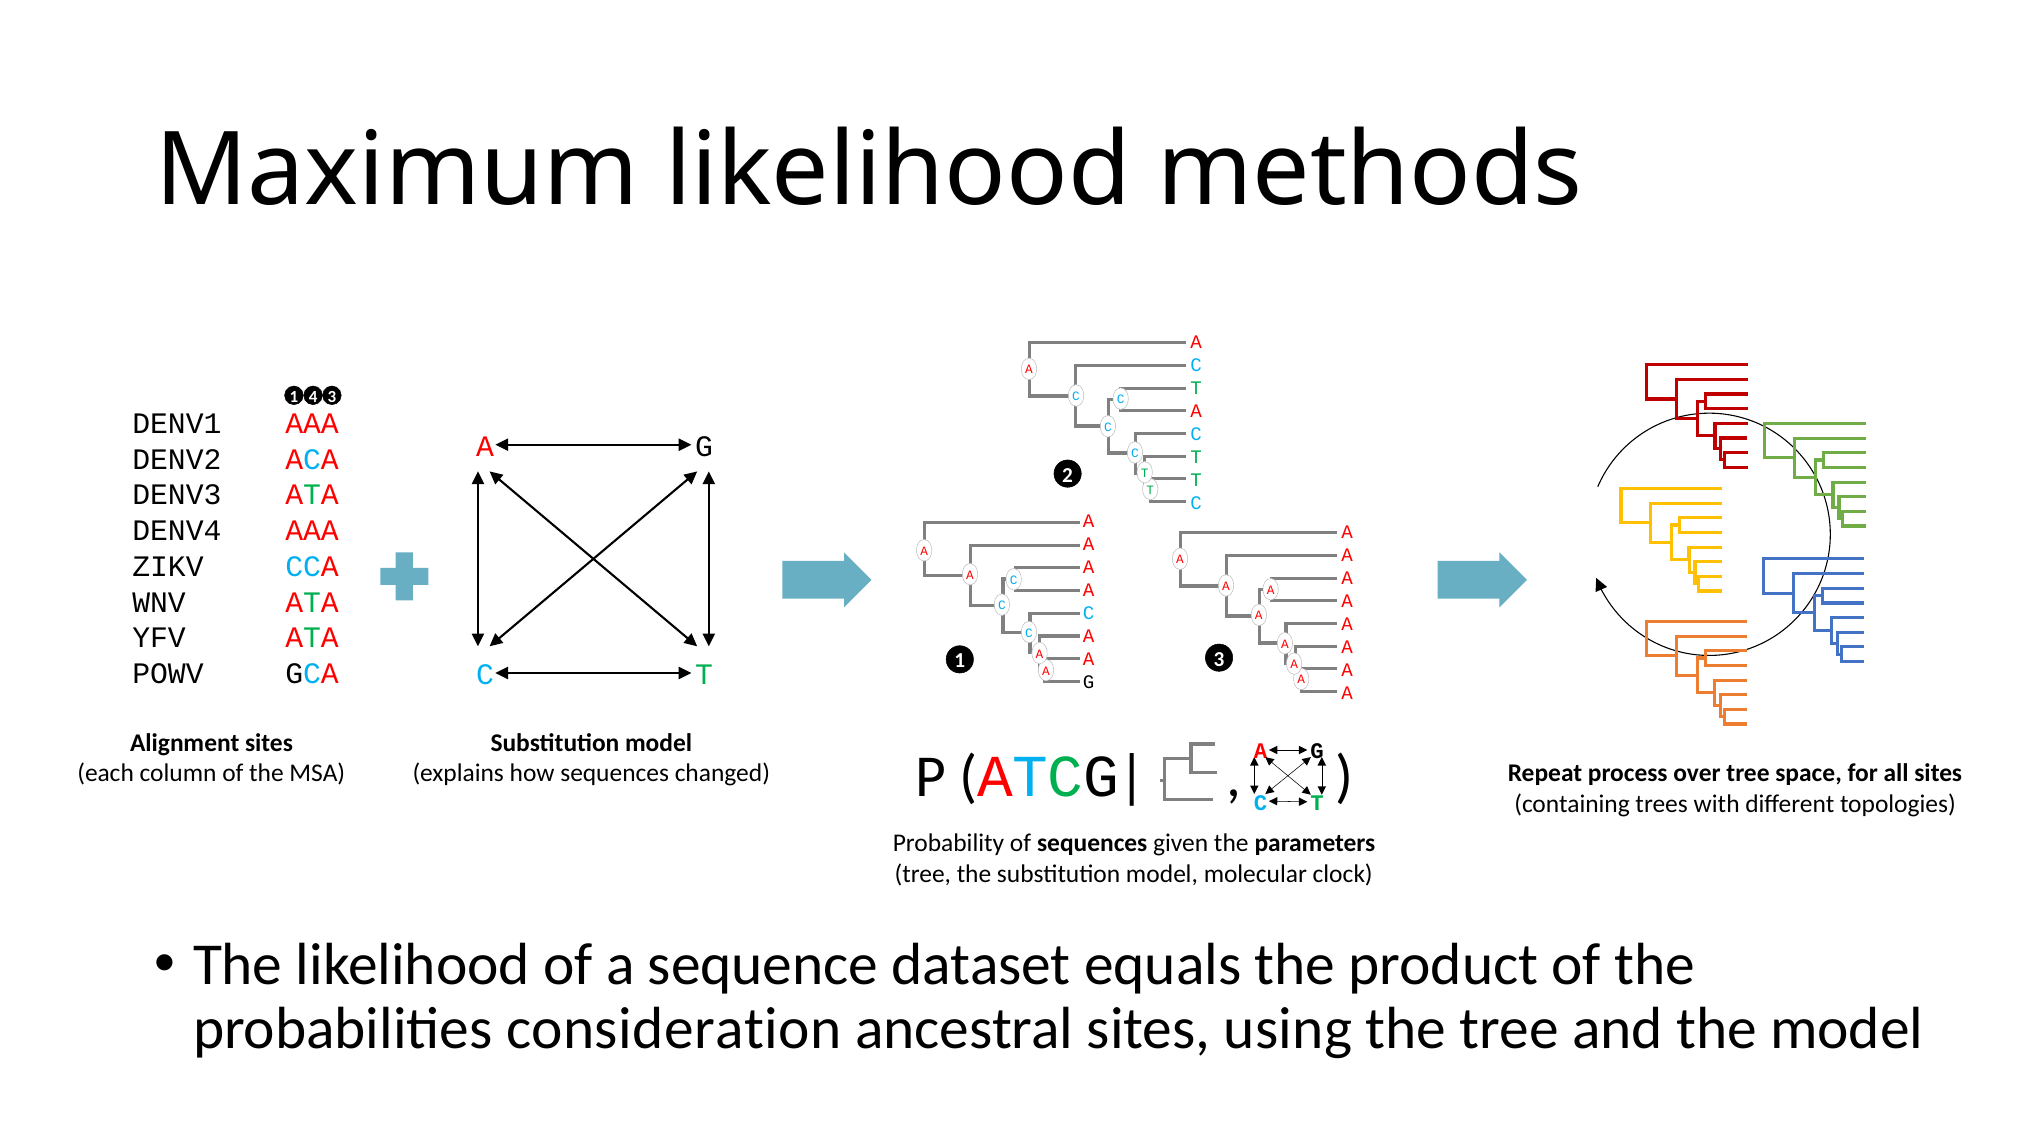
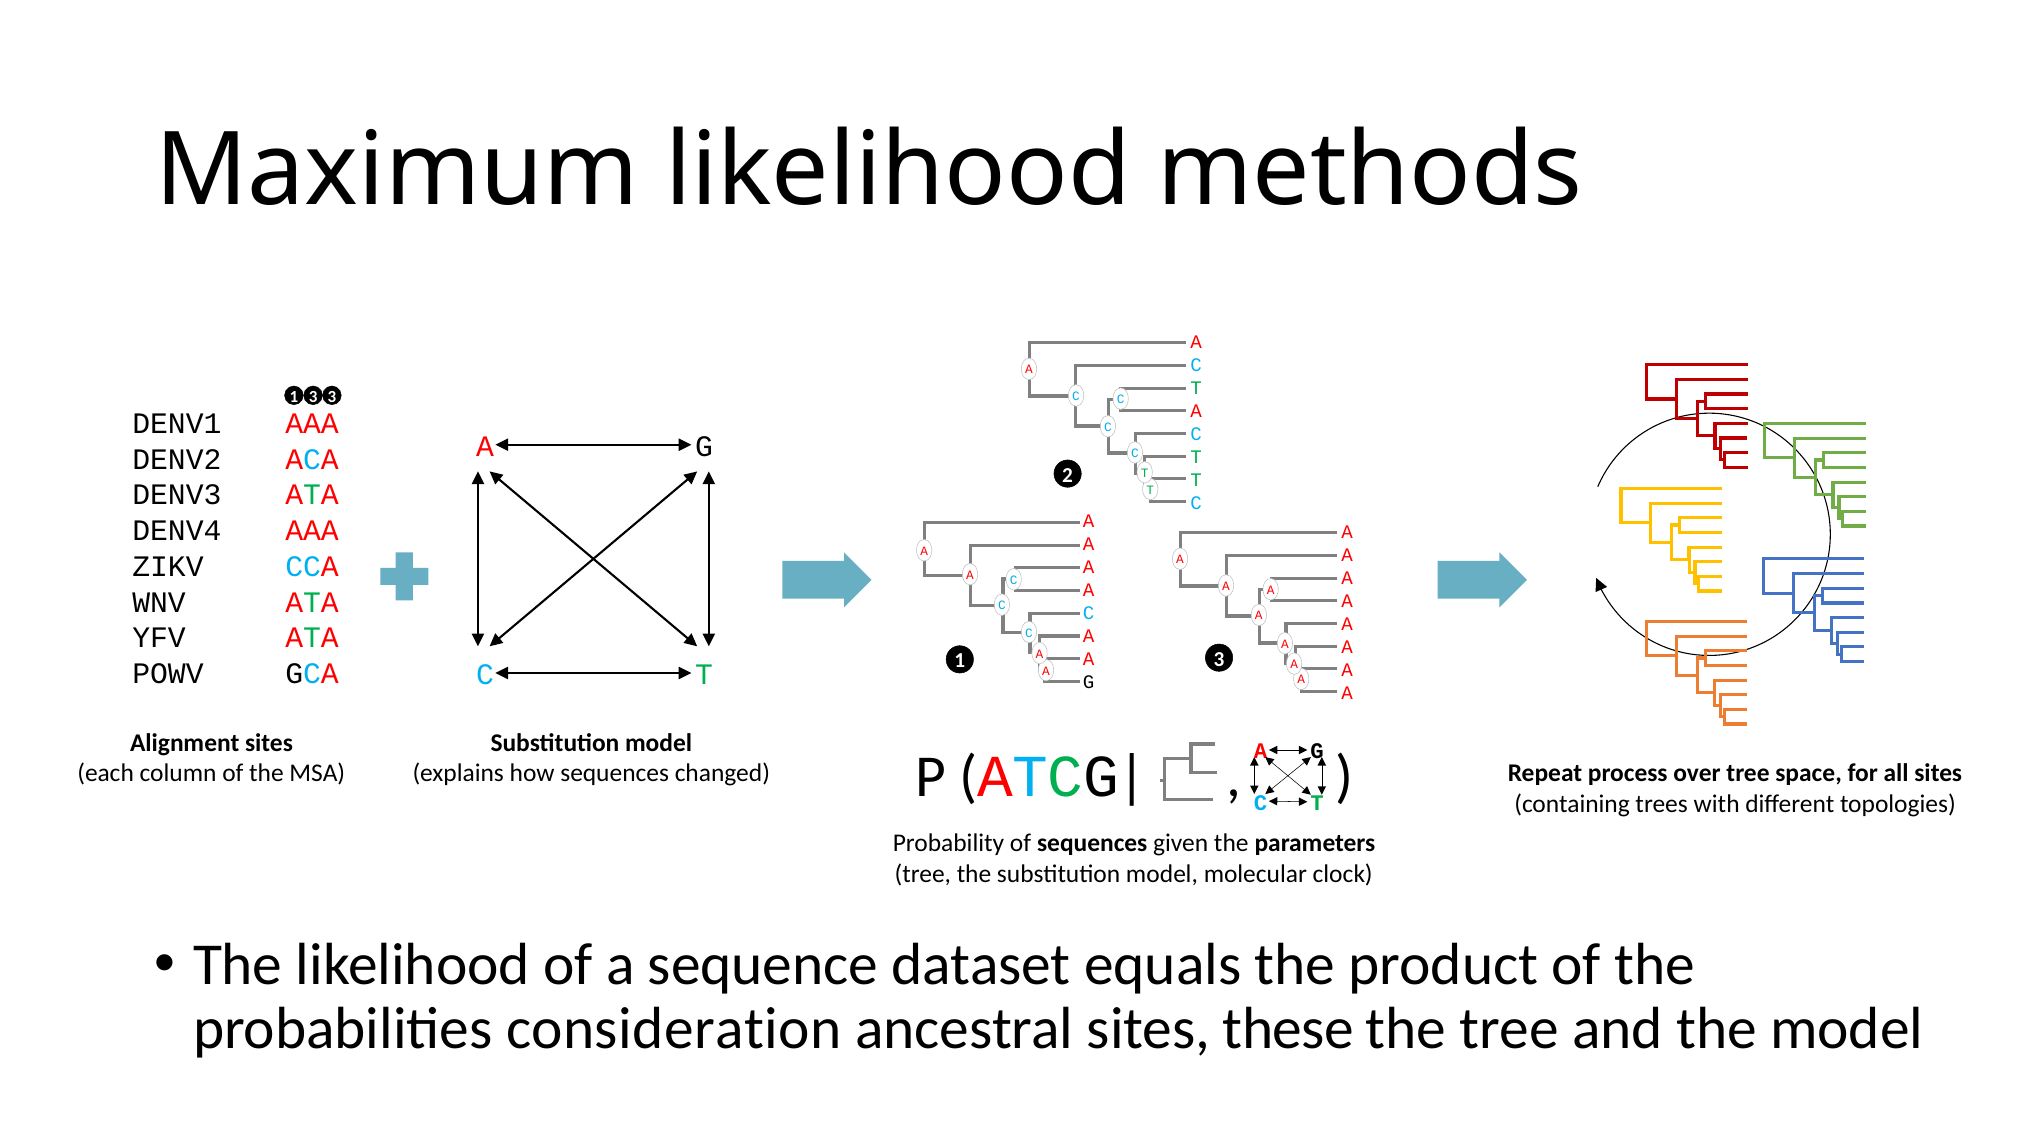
1 4: 4 -> 3 (313, 396)
using: using -> these (1288, 1029)
